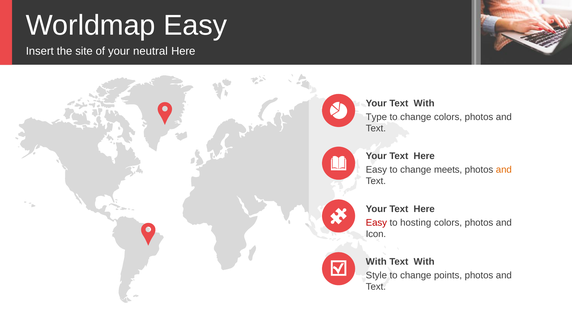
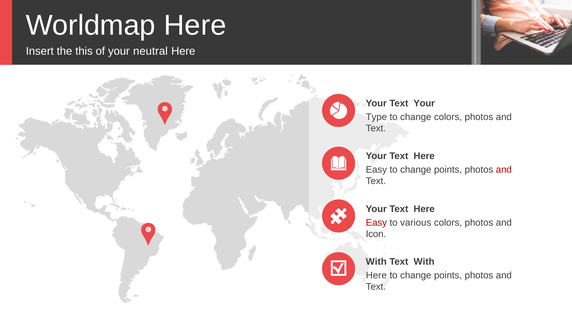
Worldmap Easy: Easy -> Here (195, 25)
site: site -> this (84, 51)
Your Text With: With -> Your (424, 103)
Easy to change meets: meets -> points (448, 170)
and colour: orange -> red (504, 170)
hosting: hosting -> various (416, 222)
Style: Style -> Here (376, 275)
